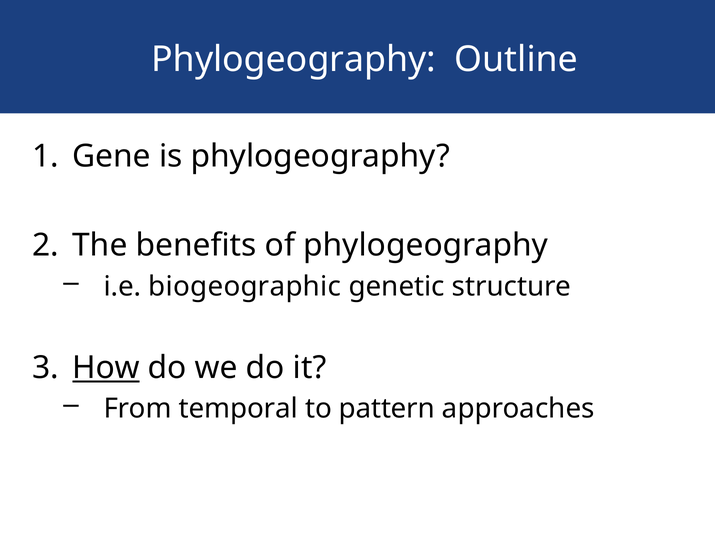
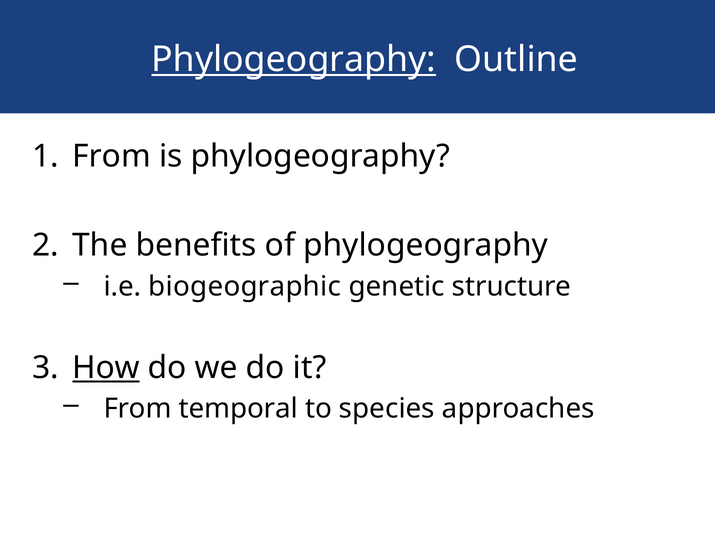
Phylogeography underline: none -> present (294, 60)
Gene: Gene -> From (112, 156)
pattern: pattern -> species (387, 409)
